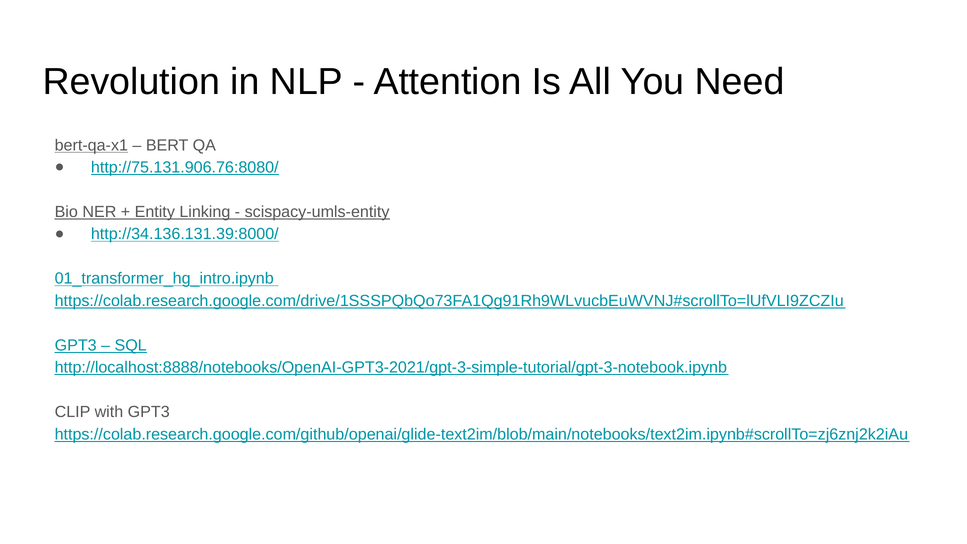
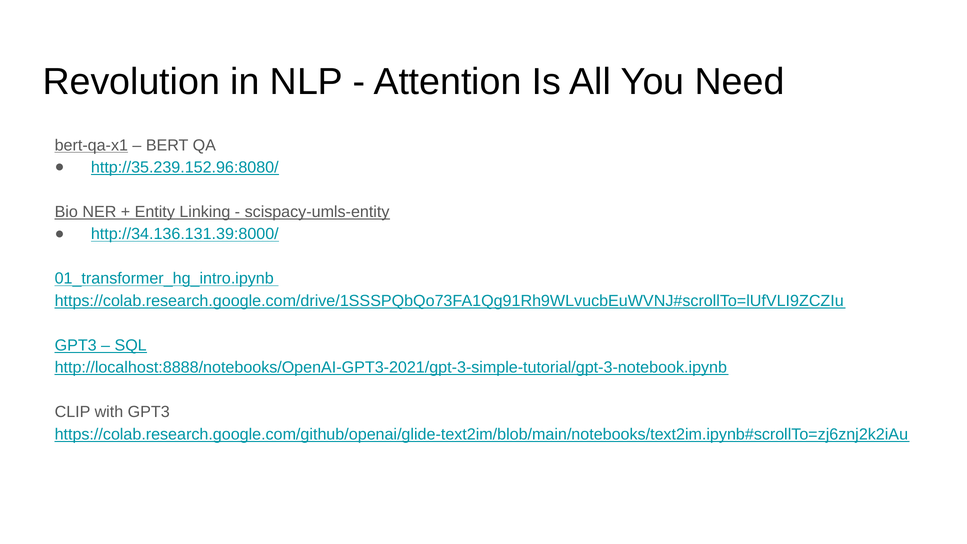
http://75.131.906.76:8080/: http://75.131.906.76:8080/ -> http://35.239.152.96:8080/ (185, 167)
